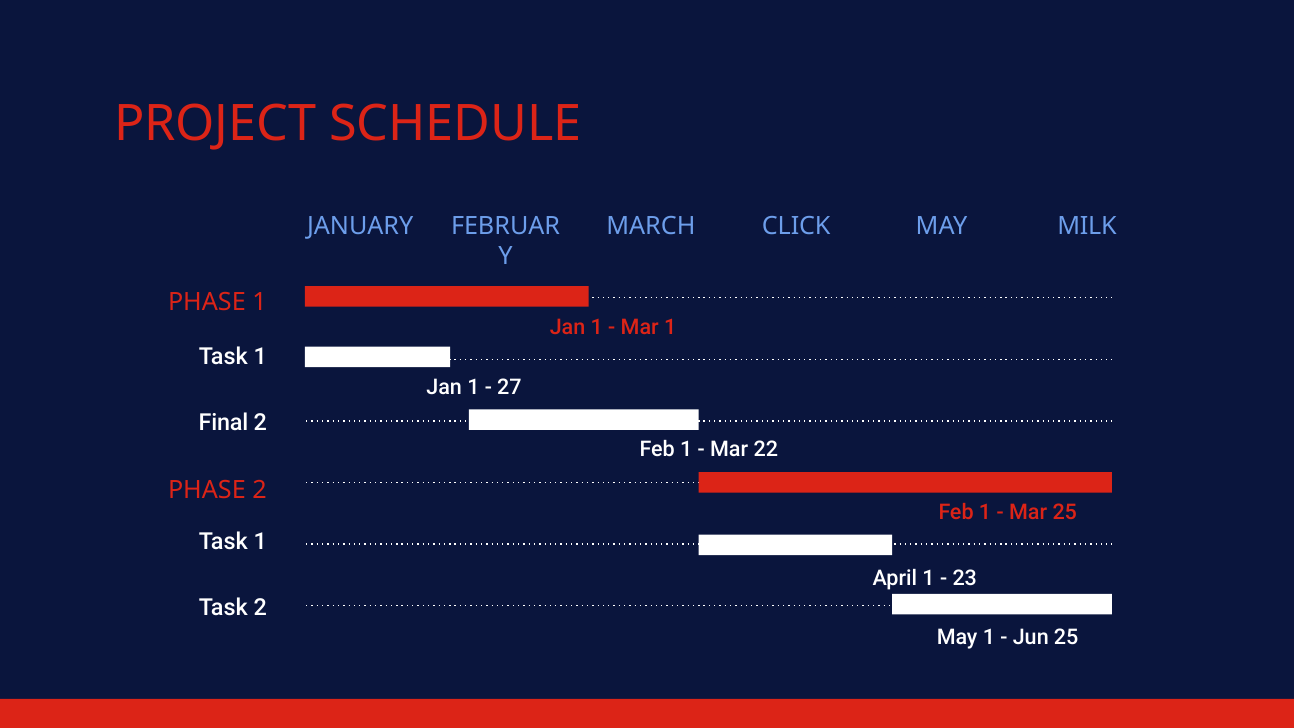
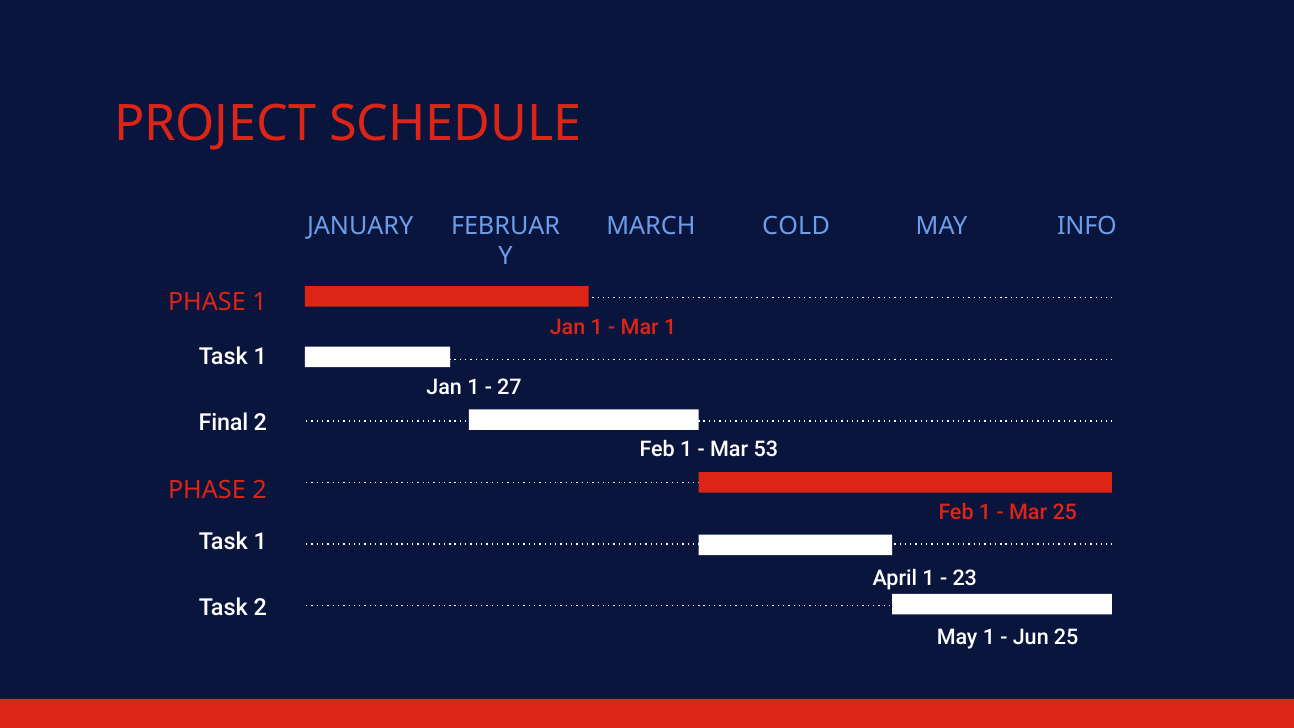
CLICK: CLICK -> COLD (796, 226)
MILK: MILK -> INFO (1087, 226)
22: 22 -> 53 (766, 449)
